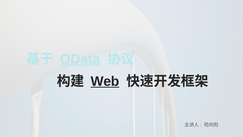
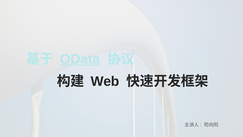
Web underline: present -> none (105, 81)
